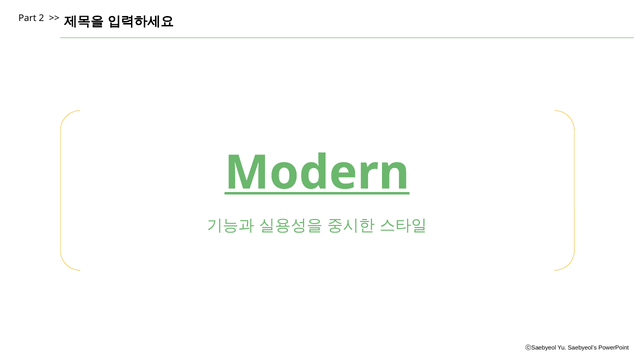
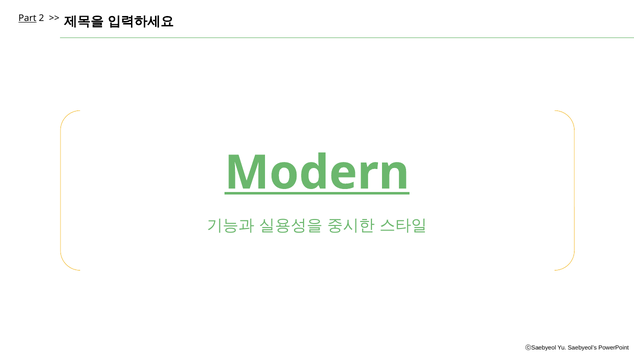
Part underline: none -> present (27, 18)
